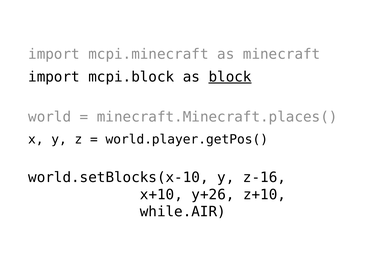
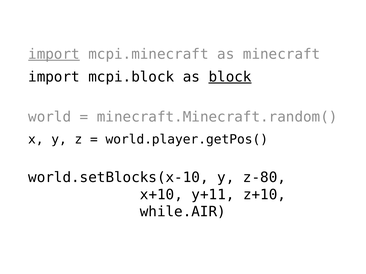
import underline: none -> present (54, 54)
minecraft.Minecraft.places(: minecraft.Minecraft.places( -> minecraft.Minecraft.random( (217, 117)
z-16: z-16 -> z-80 (264, 178)
y+26: y+26 -> y+11 (213, 195)
